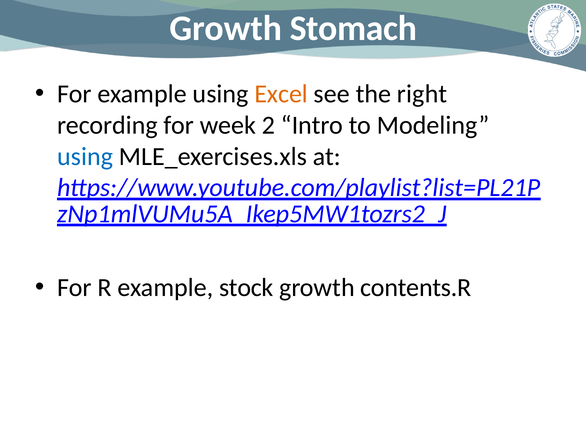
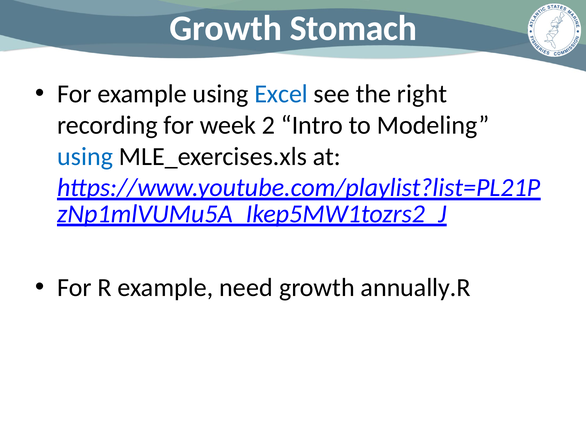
Excel colour: orange -> blue (281, 94)
stock: stock -> need (246, 287)
contents.R: contents.R -> annually.R (416, 287)
